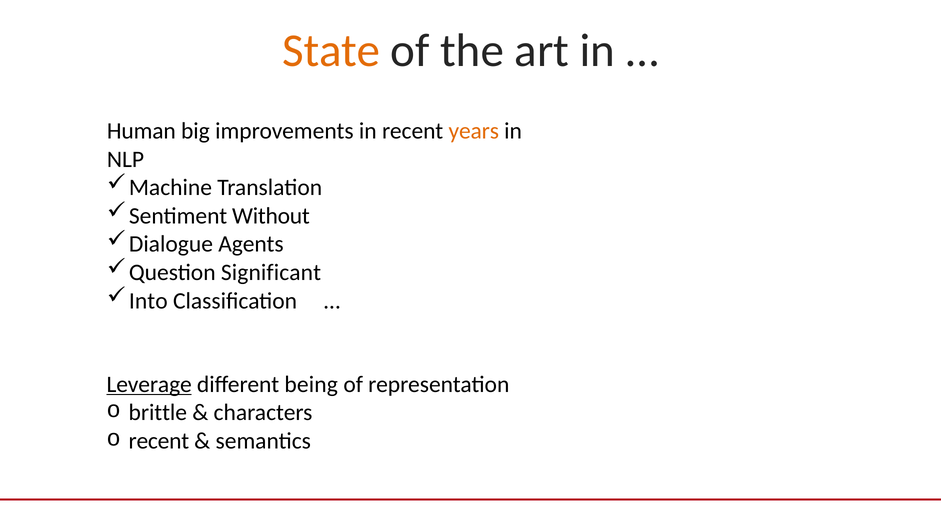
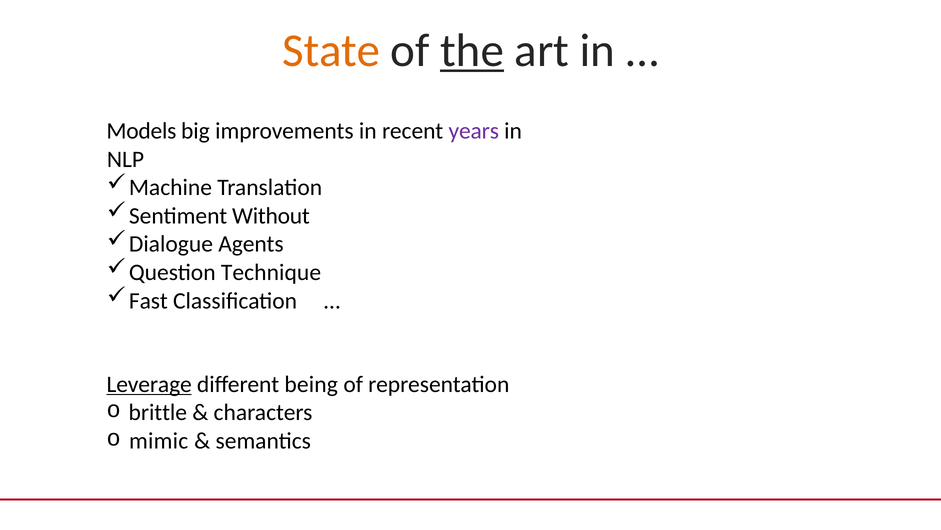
the underline: none -> present (472, 50)
Human: Human -> Models (141, 131)
years colour: orange -> purple (474, 131)
Significant: Significant -> Technique (271, 272)
Into: Into -> Fast (148, 300)
recent: recent -> mimic (159, 440)
